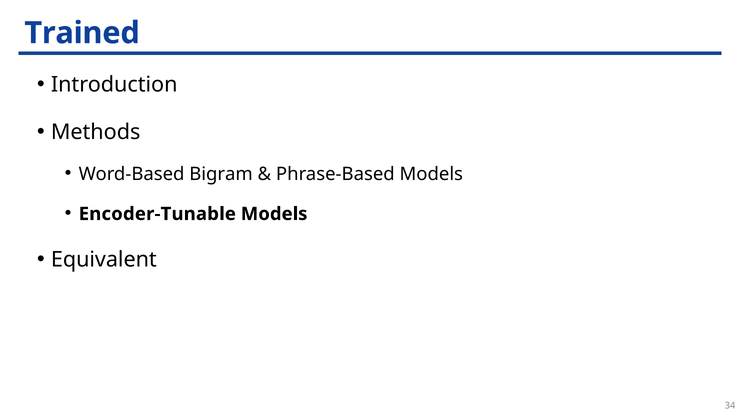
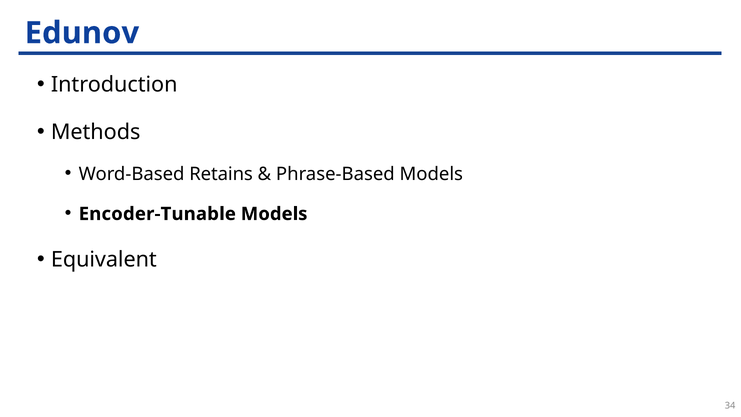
Trained: Trained -> Edunov (82, 33)
Bigram: Bigram -> Retains (221, 174)
